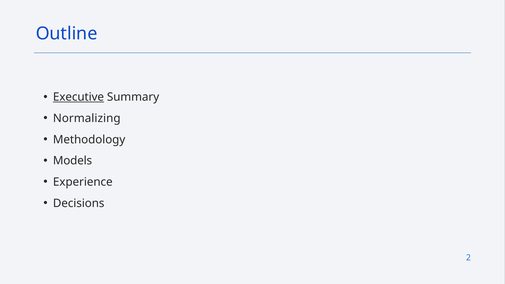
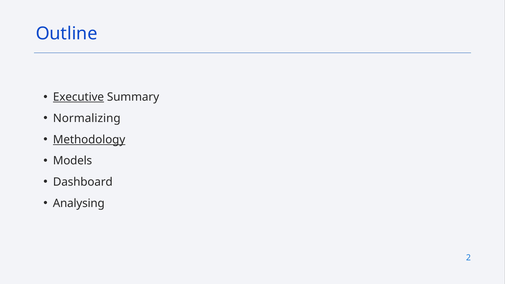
Methodology underline: none -> present (89, 140)
Experience: Experience -> Dashboard (83, 182)
Decisions: Decisions -> Analysing (79, 203)
